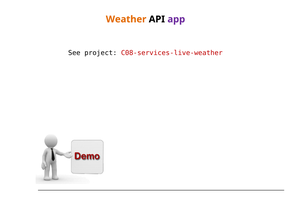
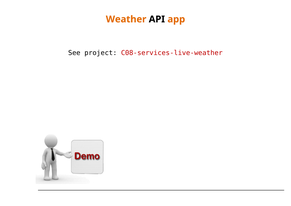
app colour: purple -> orange (176, 19)
